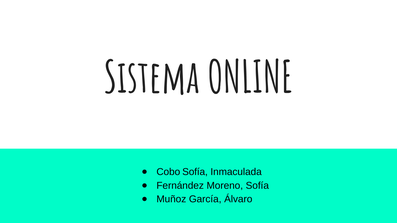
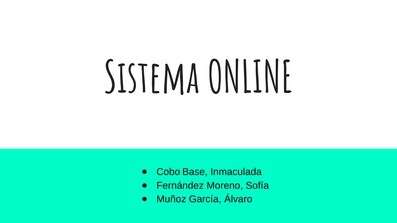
Cobo Sofía: Sofía -> Base (195, 172)
